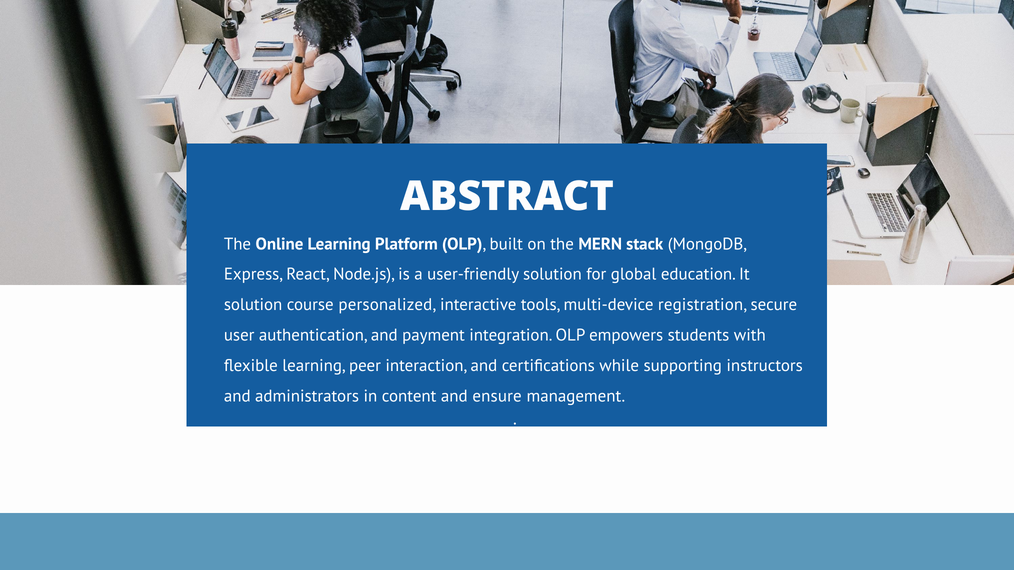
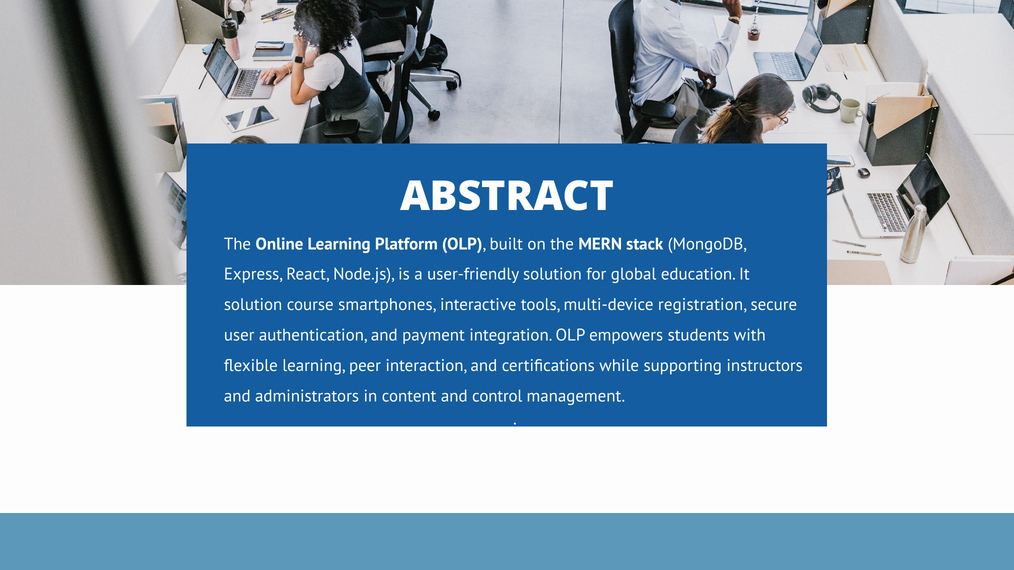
personalized: personalized -> smartphones (387, 305)
ensure: ensure -> control (497, 396)
